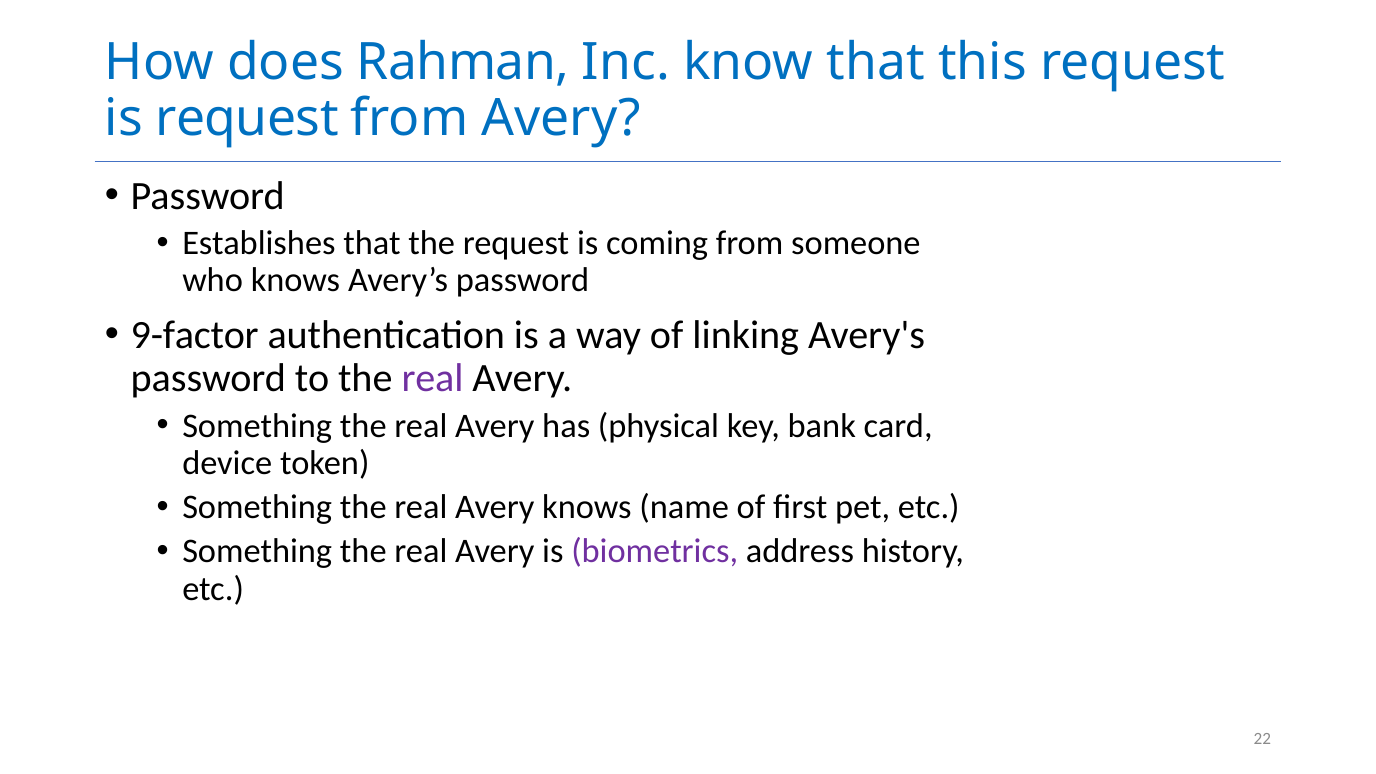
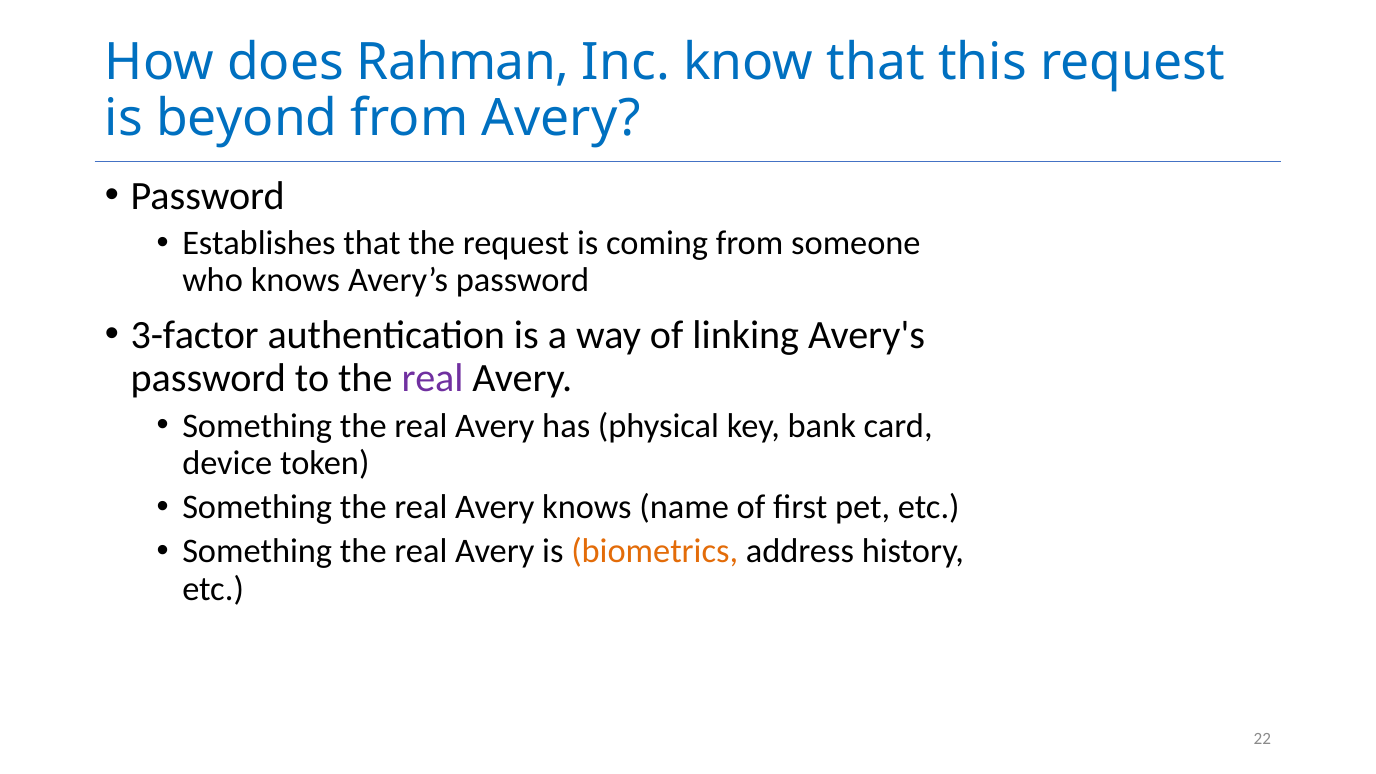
is request: request -> beyond (247, 118)
9-factor: 9-factor -> 3-factor (195, 335)
biometrics colour: purple -> orange (655, 552)
